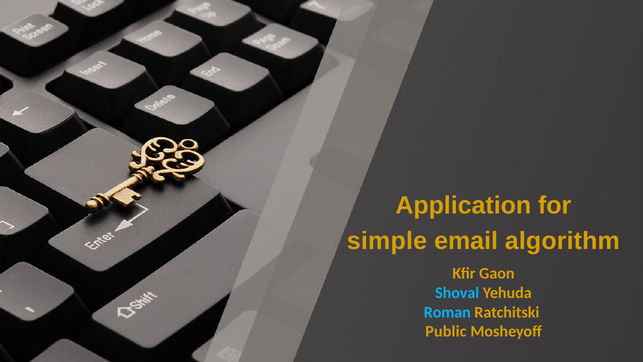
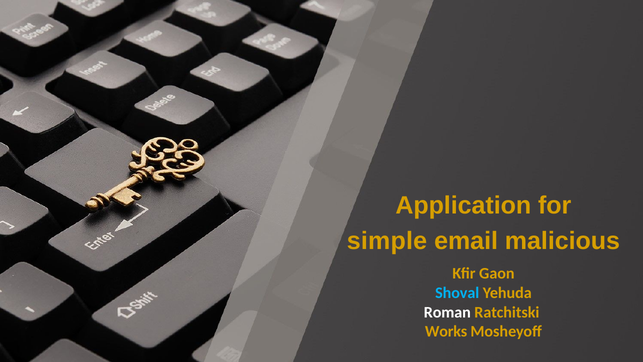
algorithm: algorithm -> malicious (562, 241)
Roman colour: light blue -> white (447, 312)
Public: Public -> Works (446, 331)
